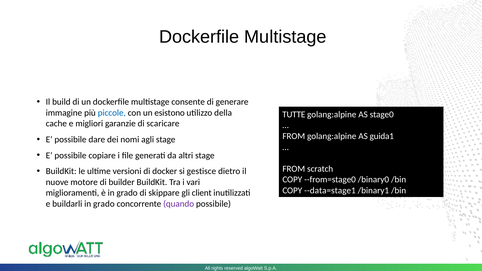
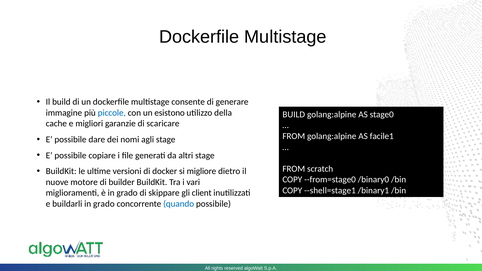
TUTTE: TUTTE -> BUILD (294, 115)
guida1: guida1 -> facile1 (382, 136)
gestisce: gestisce -> migliore (201, 171)
--data=stage1: --data=stage1 -> --shell=stage1 (330, 190)
quando colour: purple -> blue (179, 204)
